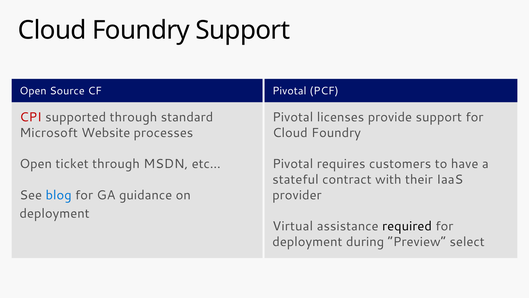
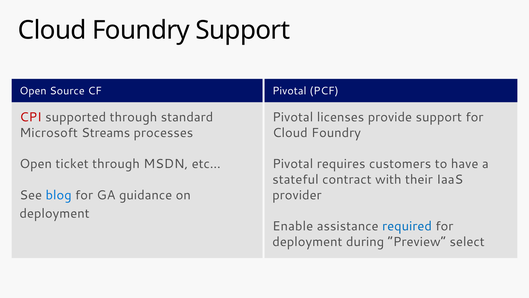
Website: Website -> Streams (106, 133)
Virtual: Virtual -> Enable (293, 226)
required colour: black -> blue (407, 226)
